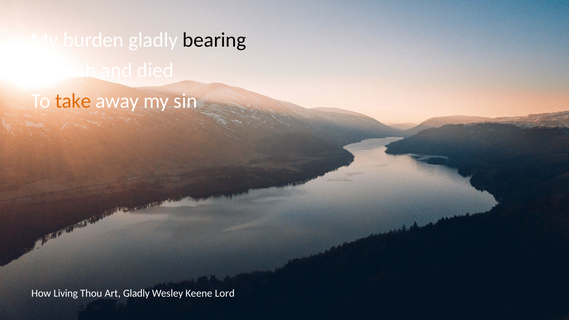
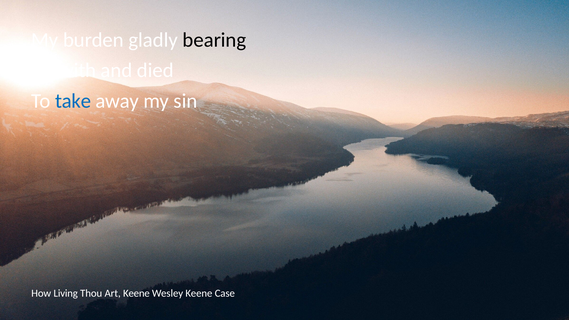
take colour: orange -> blue (73, 101)
Art Gladly: Gladly -> Keene (136, 293)
Lord: Lord -> Case (225, 293)
